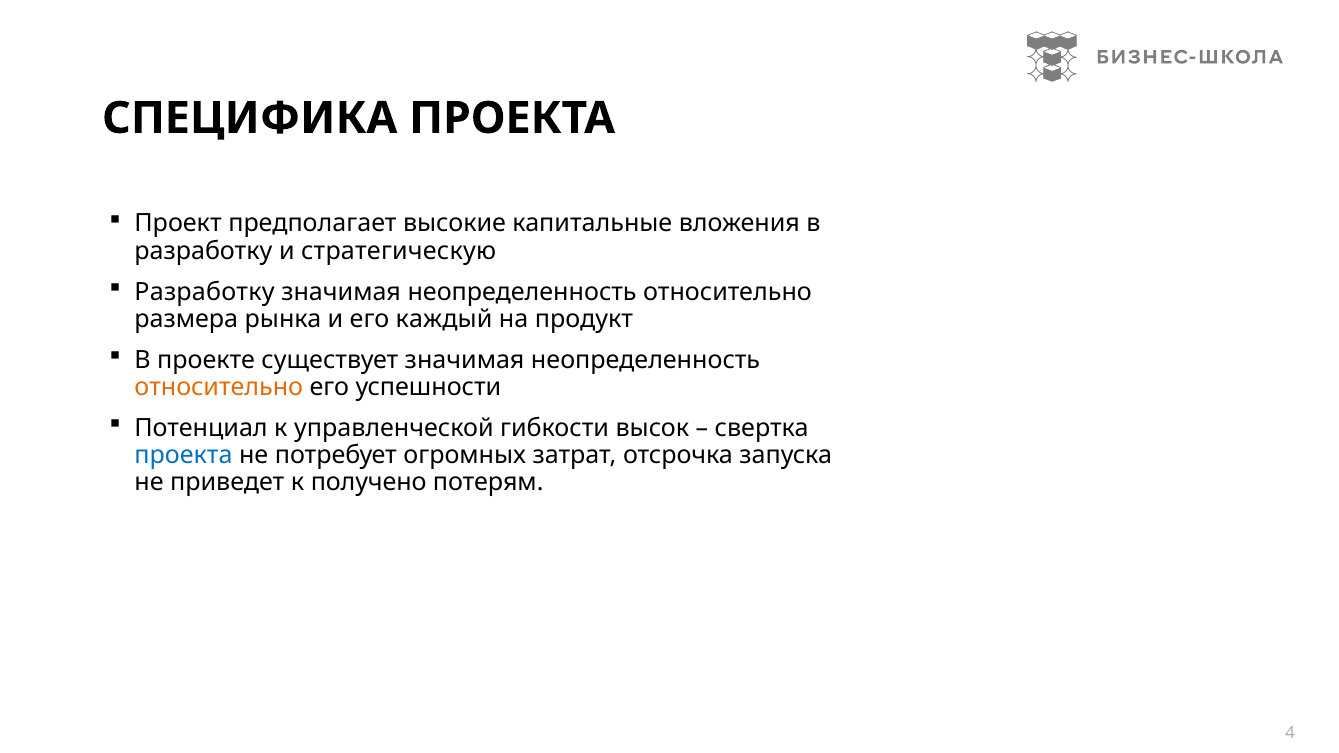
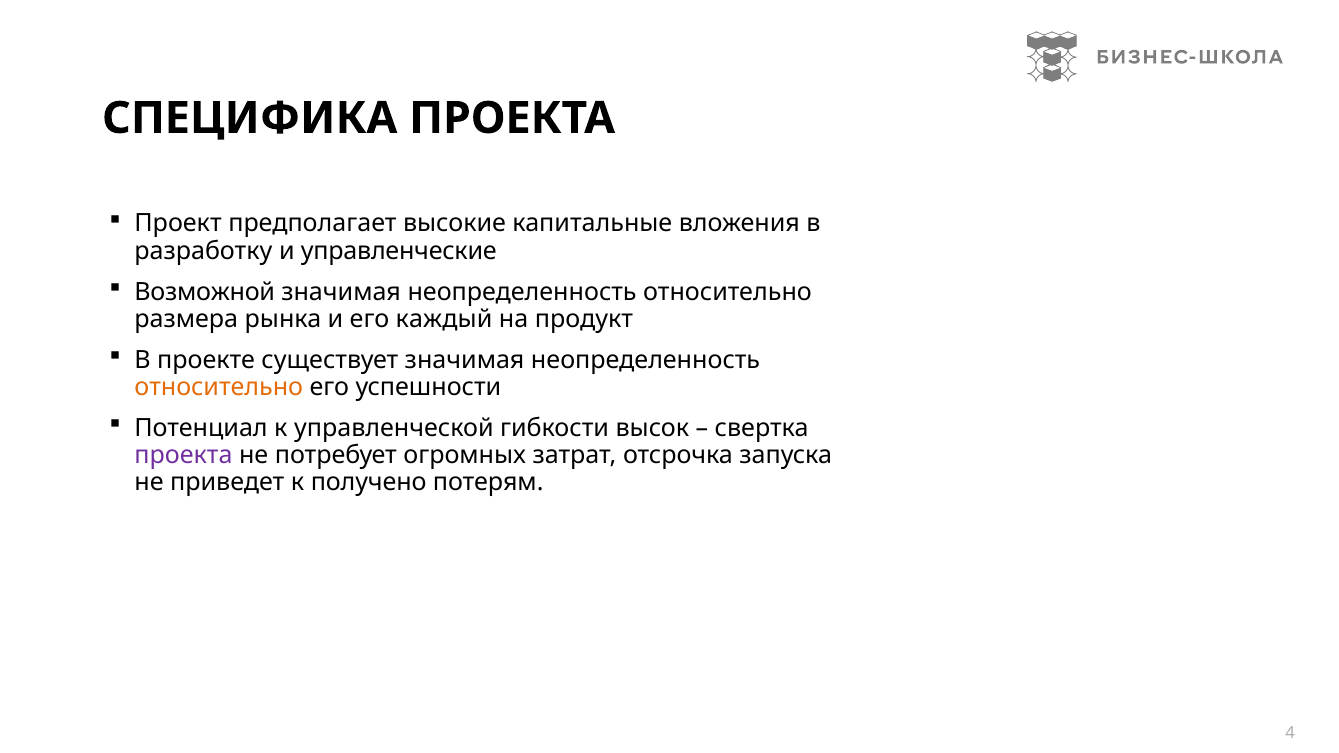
стратегическую: стратегическую -> управленческие (399, 251)
Разработку: Разработку -> Возможной (205, 292)
проекта colour: blue -> purple (184, 455)
